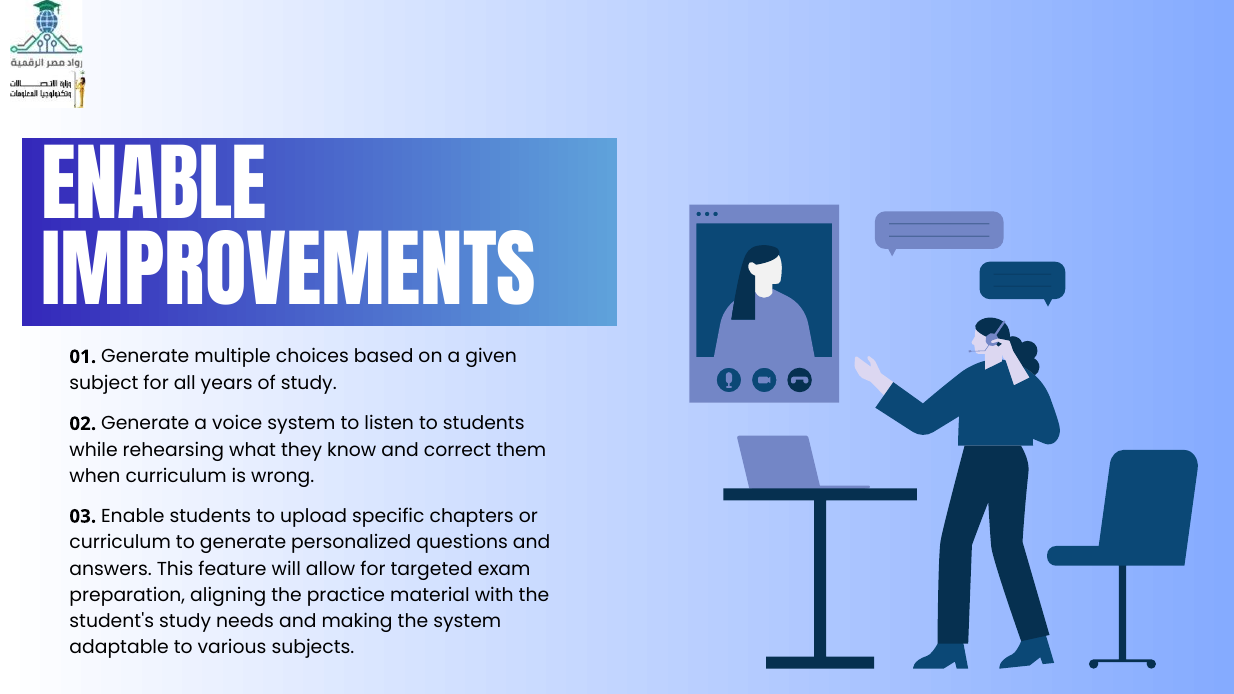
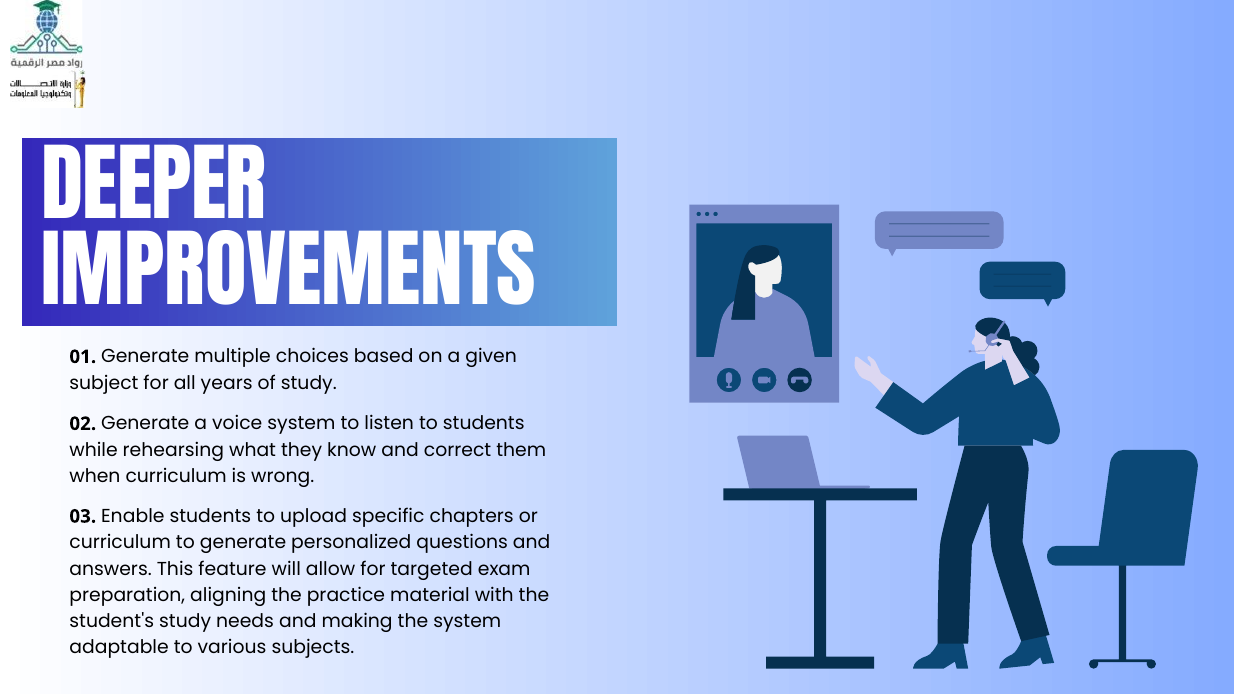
ENABLE: ENABLE -> DEEPER (154, 191)
